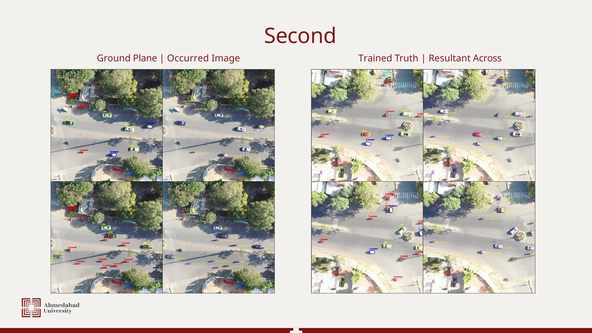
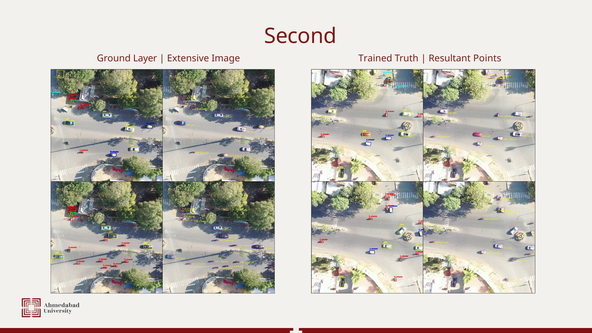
Plane: Plane -> Layer (145, 58)
Occurred: Occurred -> Extensive (188, 58)
Across: Across -> Points (487, 58)
